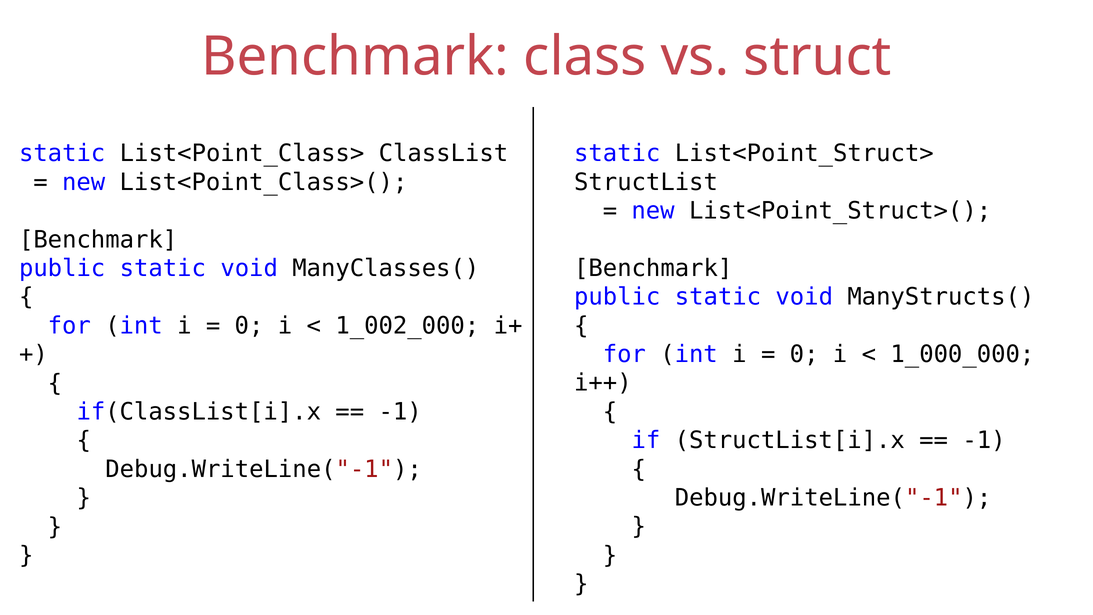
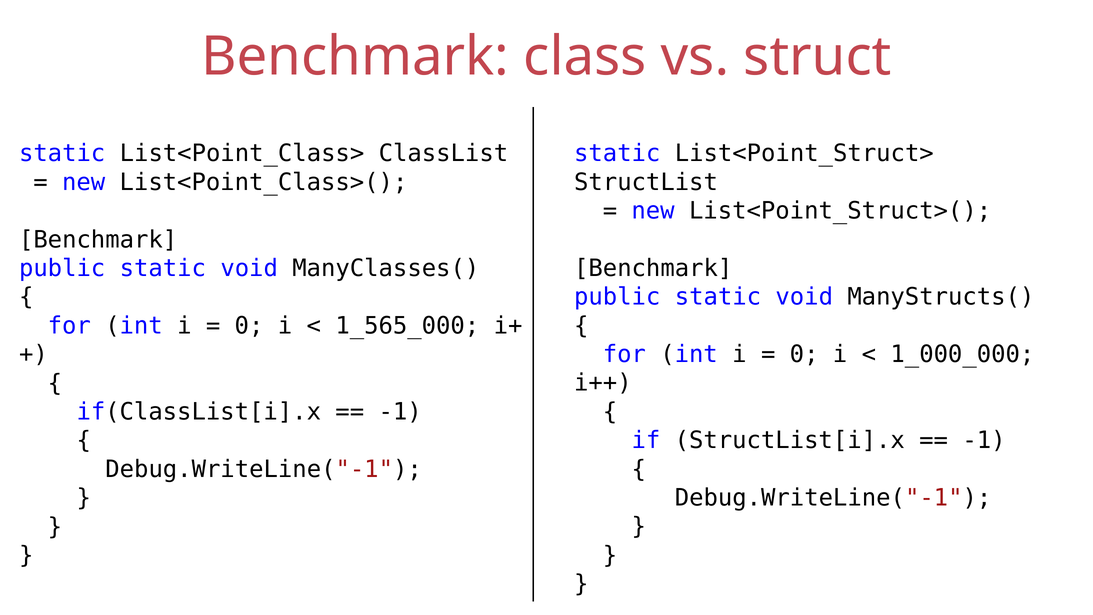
1_002_000: 1_002_000 -> 1_565_000 (407, 326)
